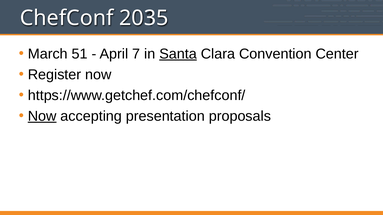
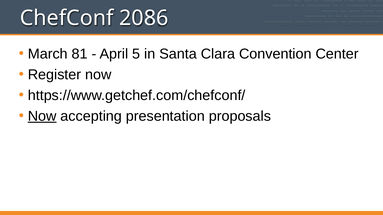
2035: 2035 -> 2086 (144, 18)
51: 51 -> 81 (80, 54)
7: 7 -> 5 (136, 54)
Santa underline: present -> none (178, 54)
